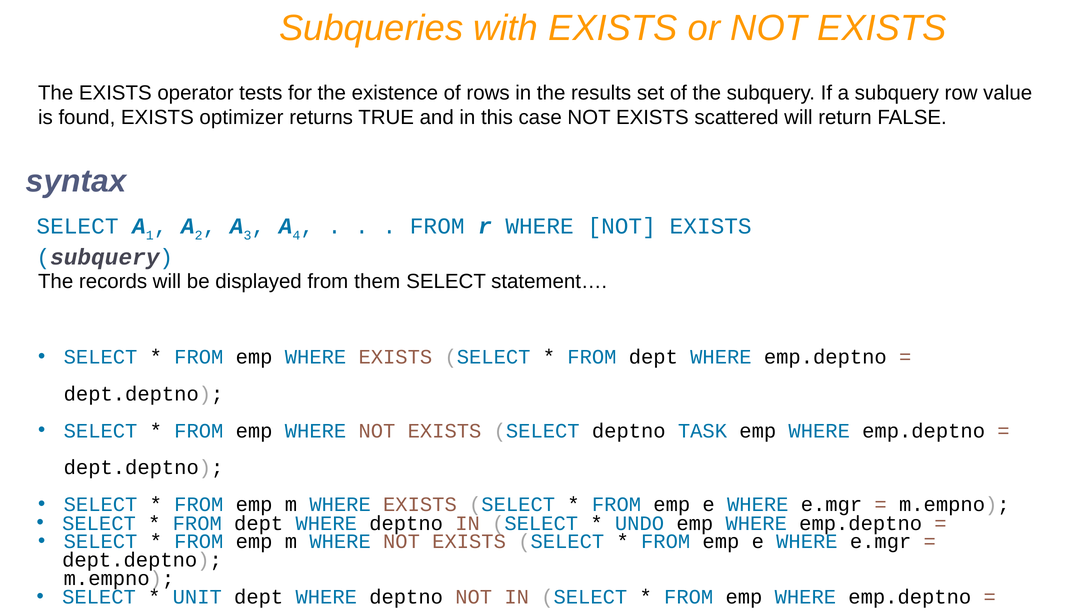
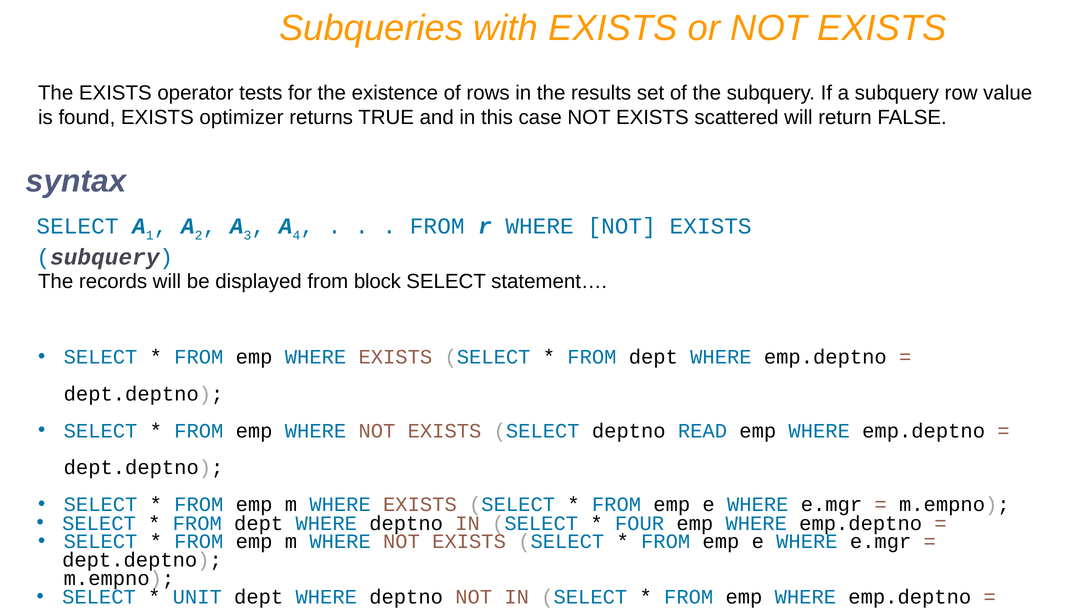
them: them -> block (377, 281)
TASK: TASK -> READ (702, 430)
UNDO: UNDO -> FOUR (640, 523)
